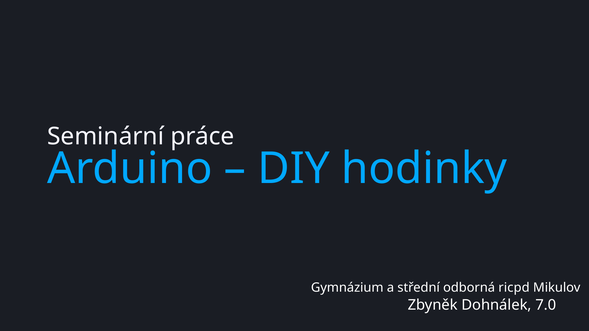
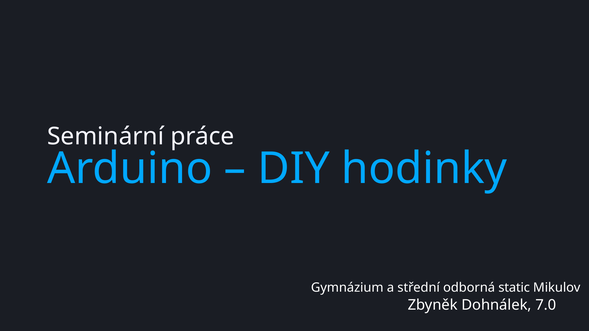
ricpd: ricpd -> static (514, 288)
